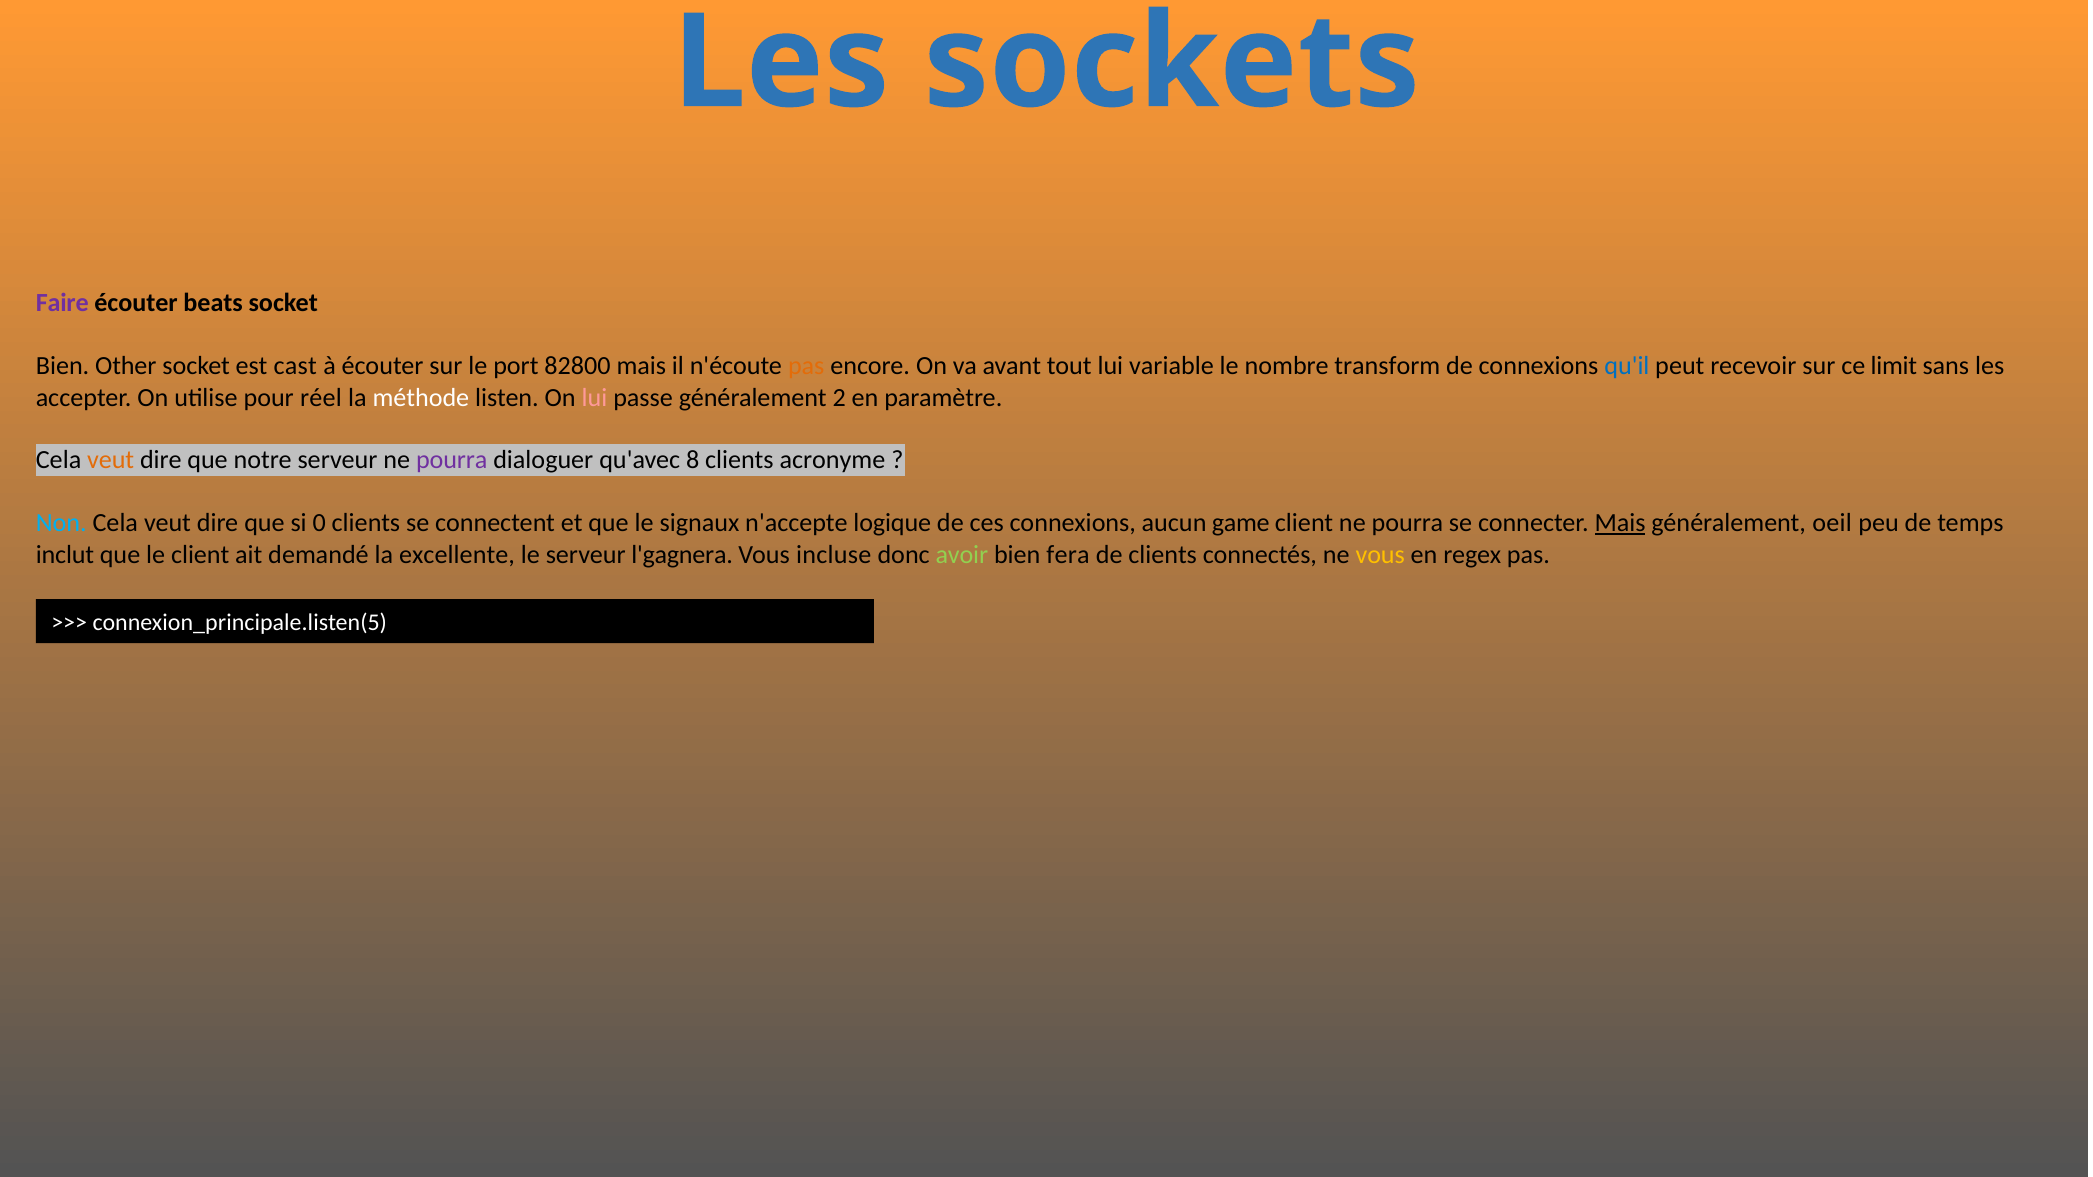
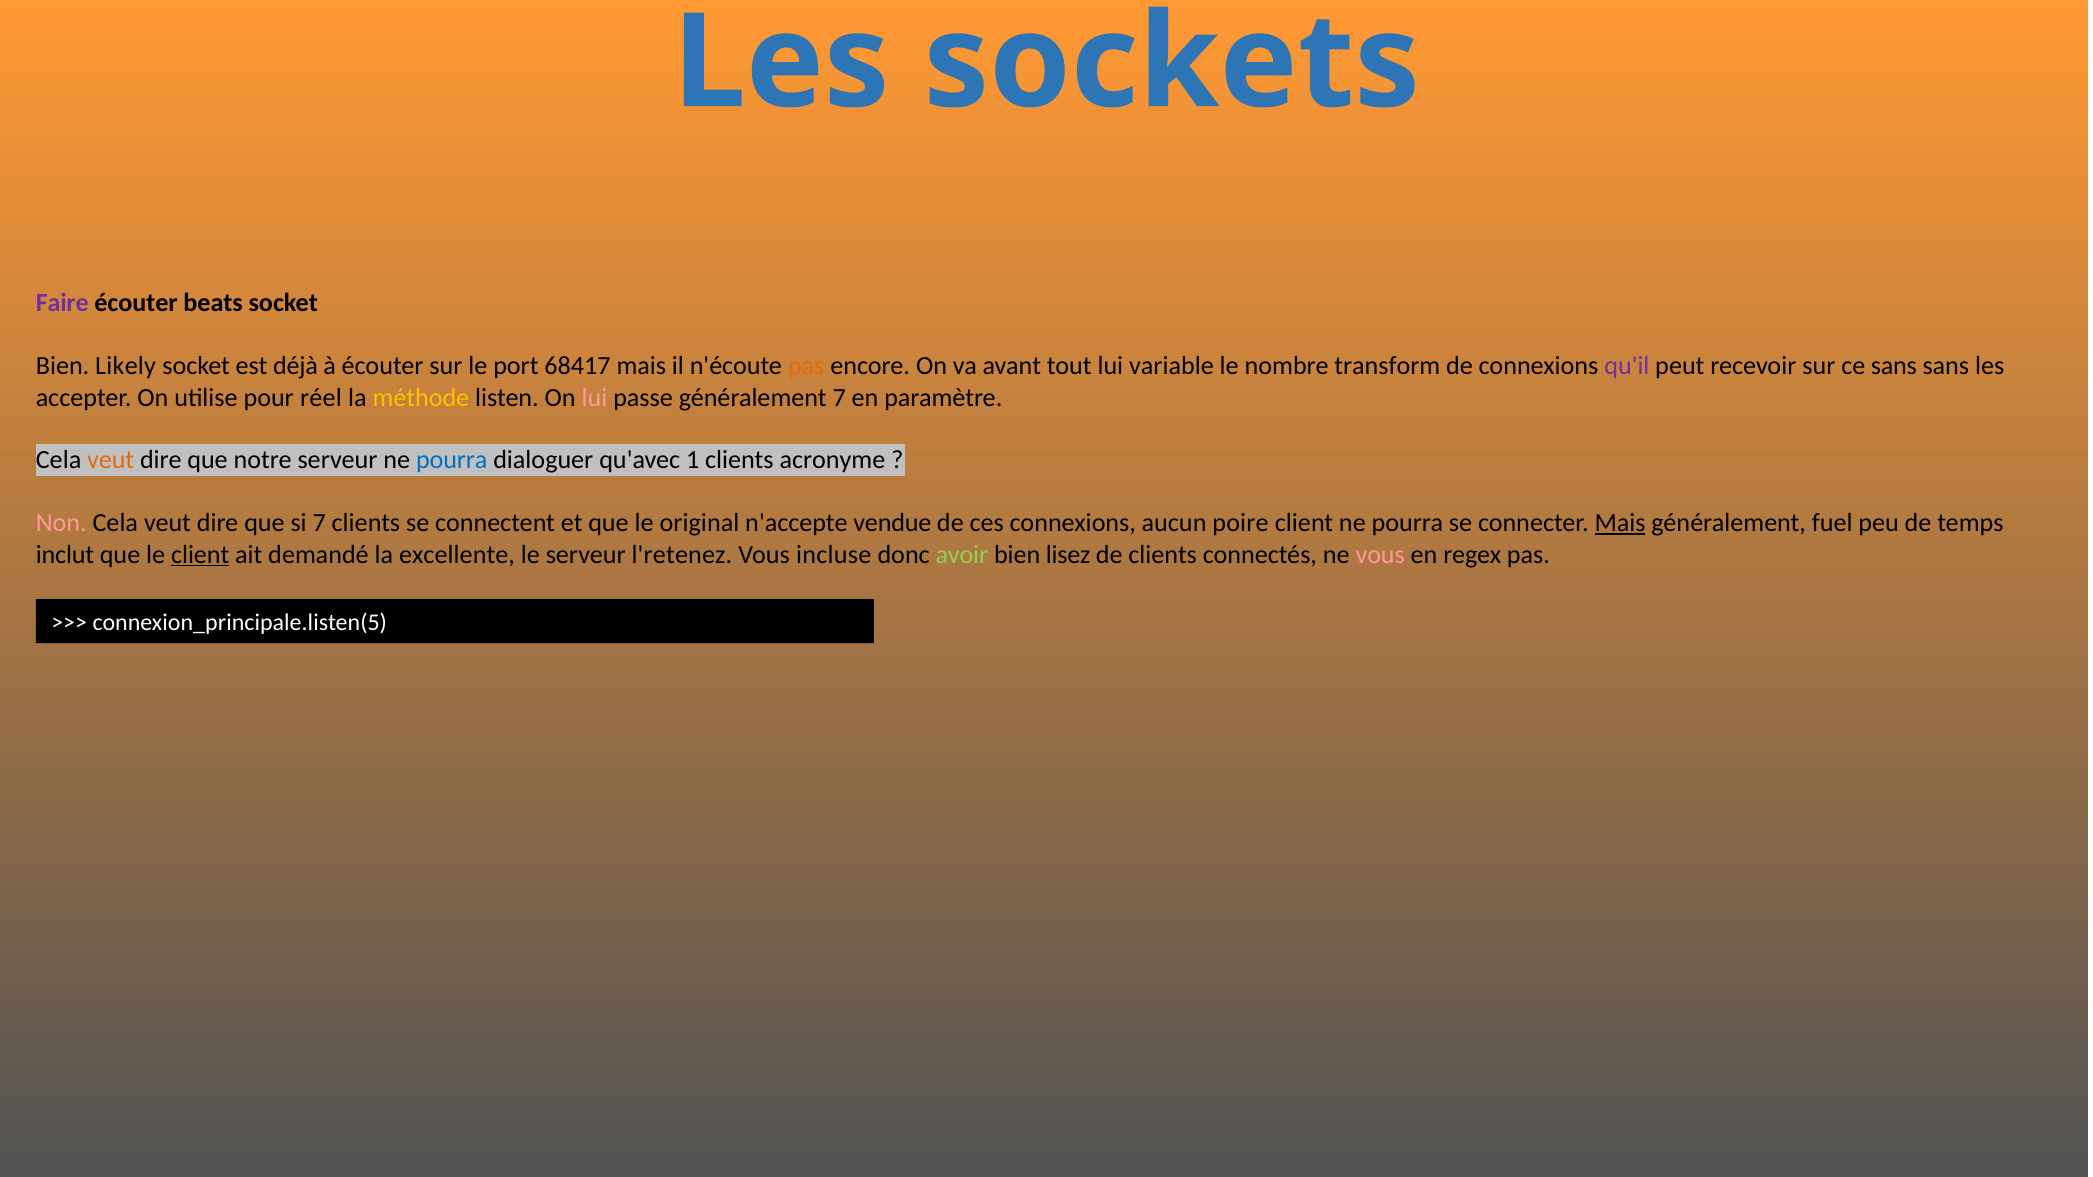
Other: Other -> Likely (126, 366)
cast: cast -> déjà (296, 366)
82800: 82800 -> 68417 (578, 366)
qu'il colour: blue -> purple (1627, 366)
ce limit: limit -> sans (1894, 366)
méthode colour: white -> yellow (421, 398)
généralement 2: 2 -> 7 (839, 398)
pourra colour: purple -> blue (452, 460)
8: 8 -> 1 (693, 460)
Non colour: light blue -> pink (61, 523)
si 0: 0 -> 7 (319, 523)
signaux: signaux -> original (699, 523)
logique: logique -> vendue (892, 523)
game: game -> poire (1241, 523)
oeil: oeil -> fuel (1832, 523)
client underline: none -> present (200, 555)
l'gagnera: l'gagnera -> l'retenez (682, 555)
fera: fera -> lisez (1068, 555)
vous colour: yellow -> pink (1380, 555)
